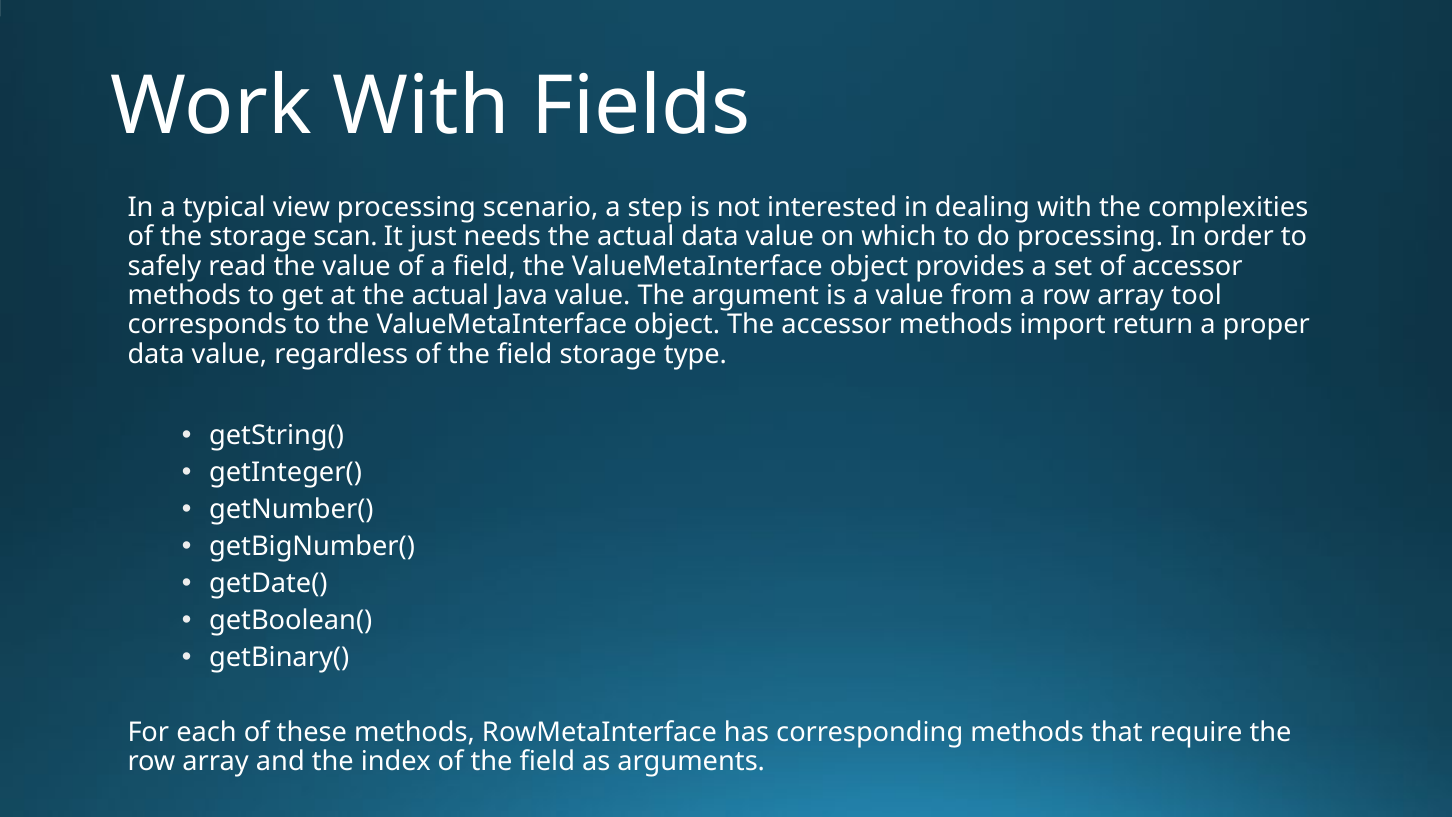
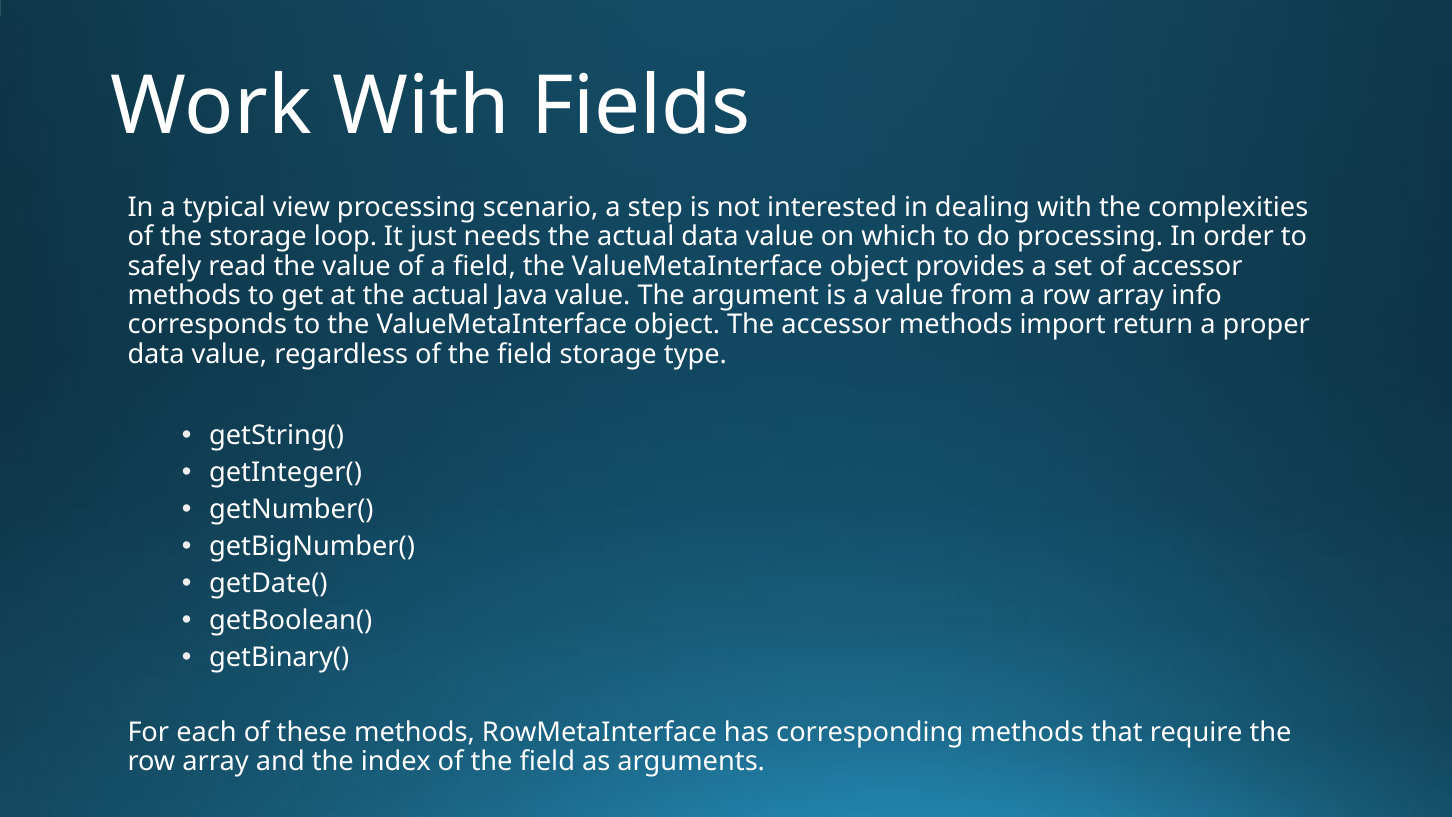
scan: scan -> loop (345, 237)
tool: tool -> info (1197, 295)
